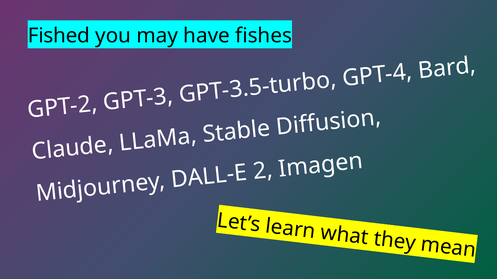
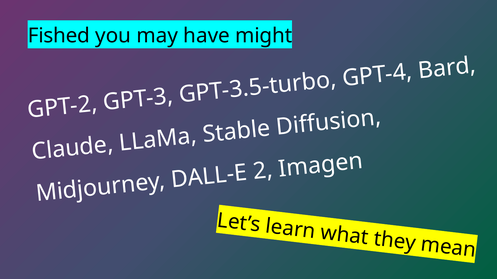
fishes: fishes -> might (264, 36)
